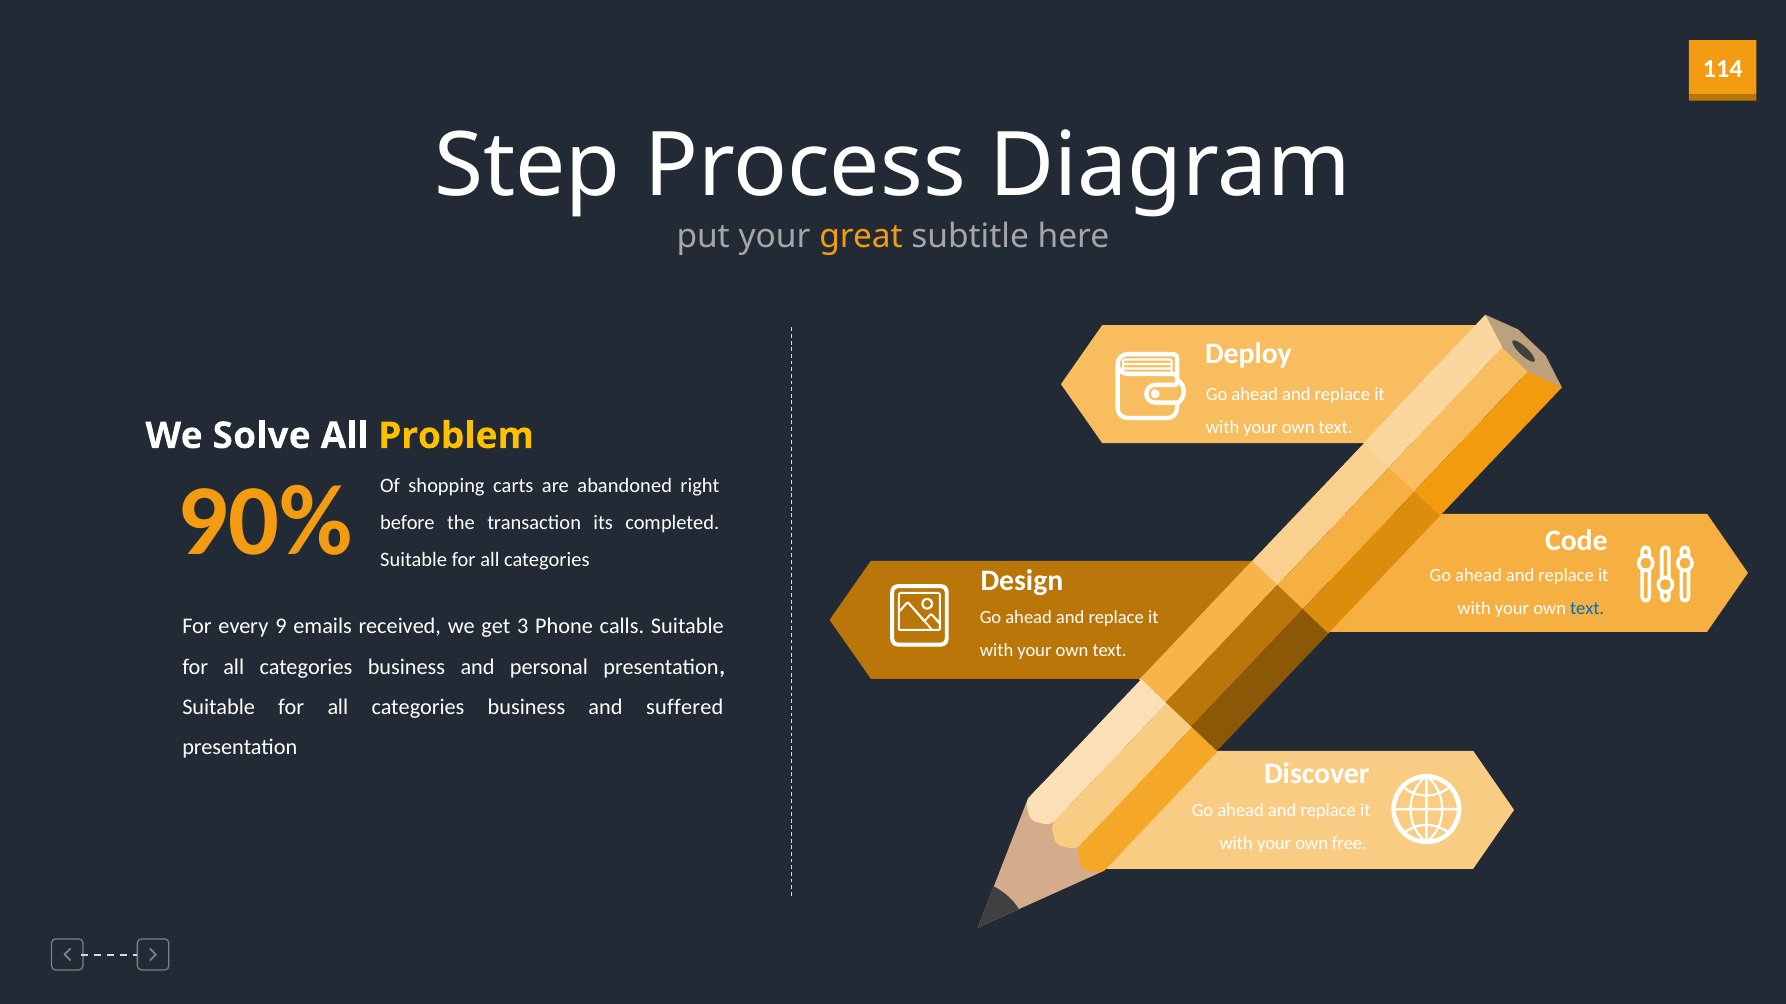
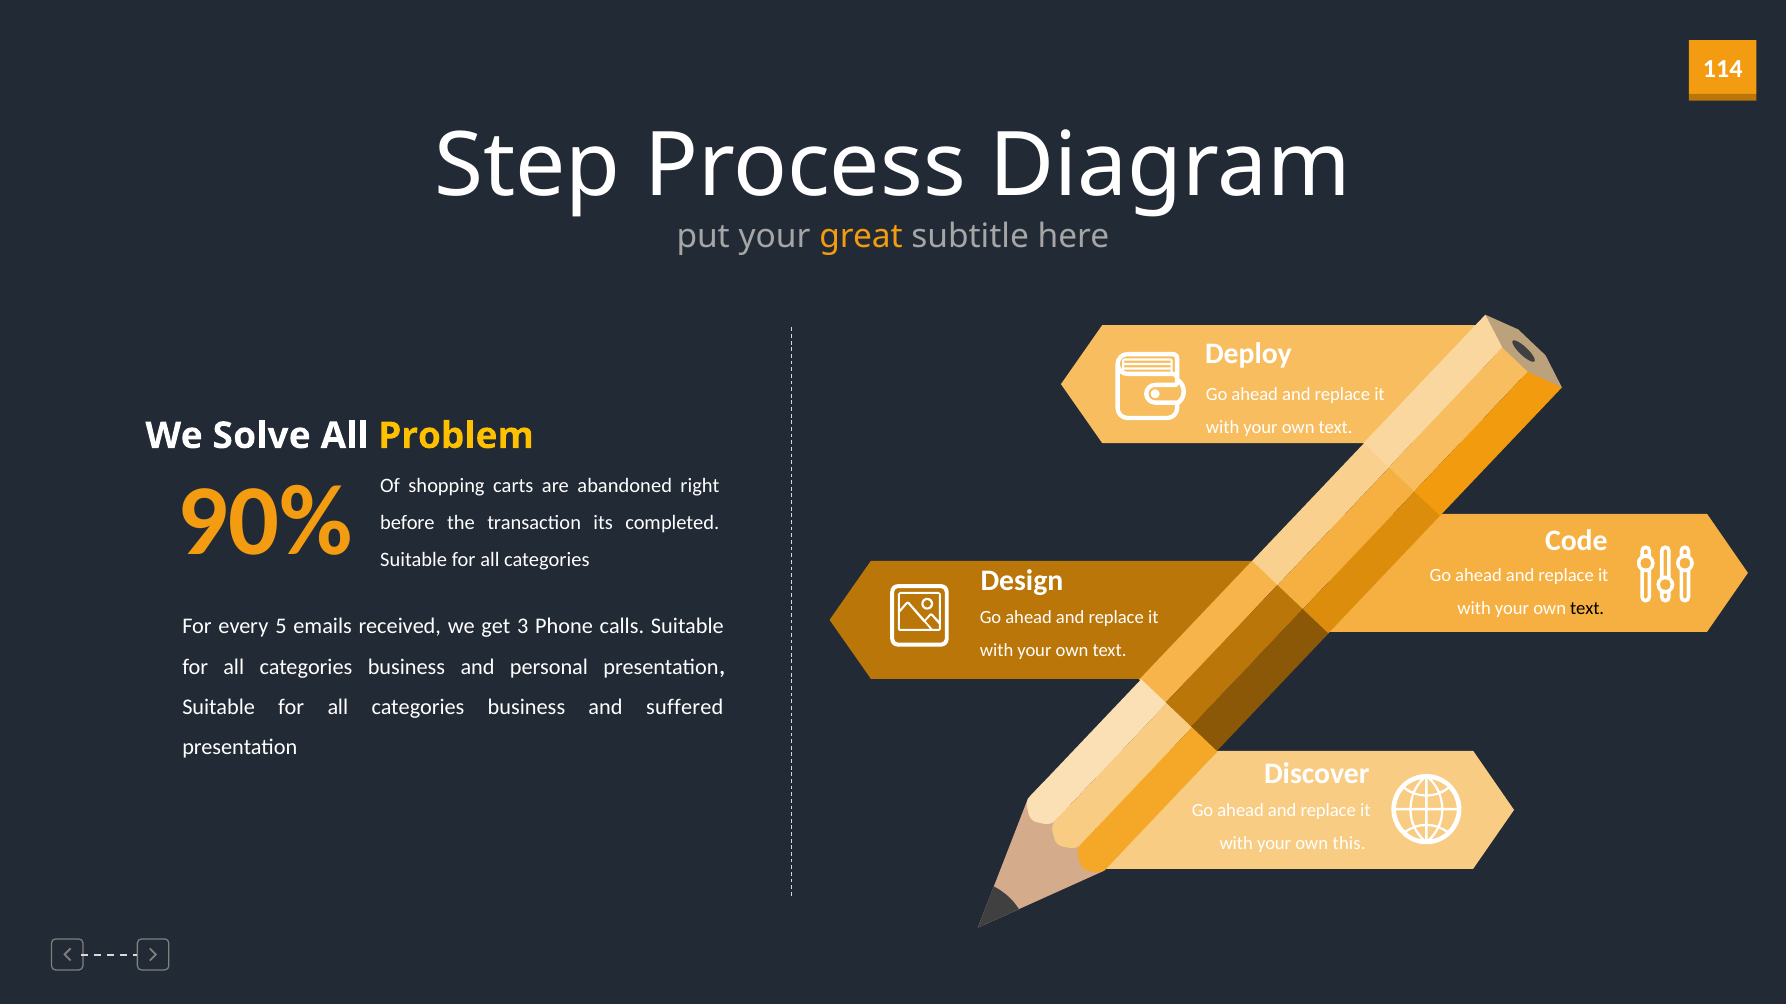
text colour: blue -> black (1587, 609)
9: 9 -> 5 (281, 627)
free: free -> this (1349, 844)
